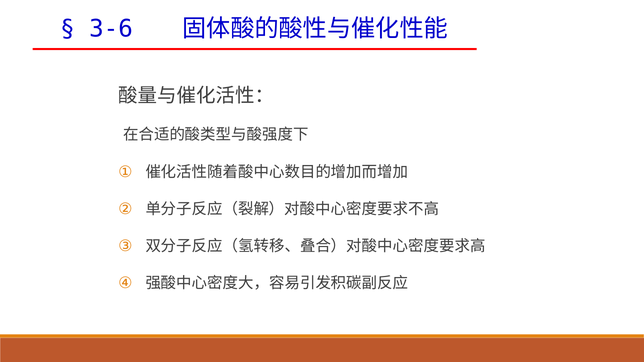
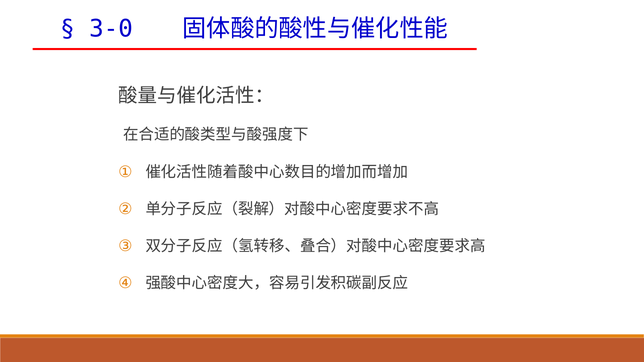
3-6: 3-6 -> 3-0 (111, 29)
